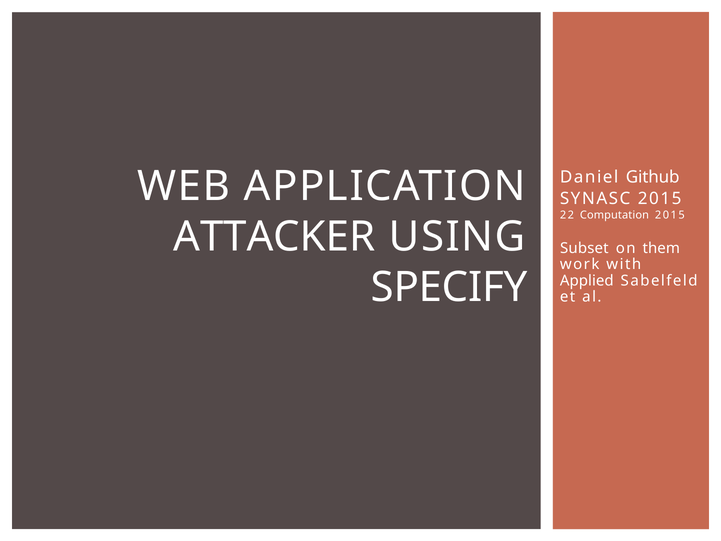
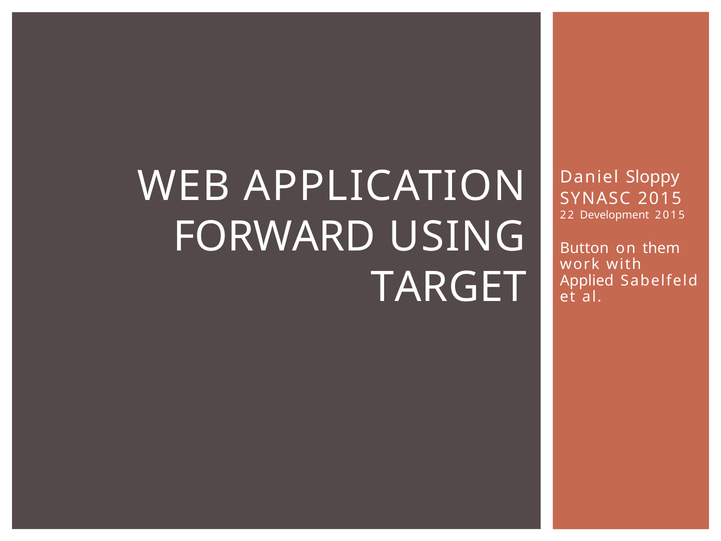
Github: Github -> Sloppy (653, 177)
Computation: Computation -> Development (615, 215)
ATTACKER: ATTACKER -> FORWARD (274, 237)
Subset: Subset -> Button (584, 248)
SPECIFY: SPECIFY -> TARGET (449, 287)
